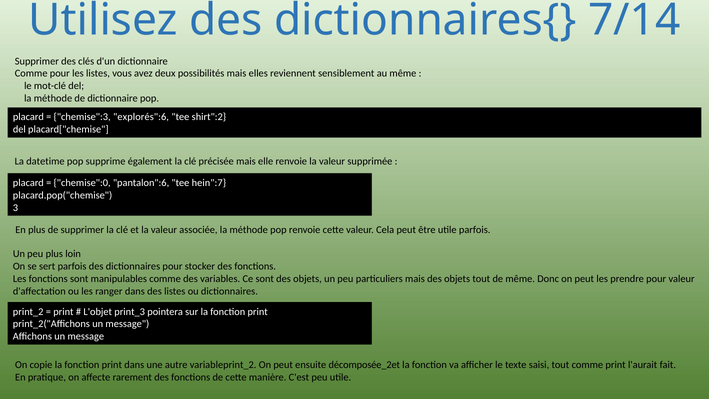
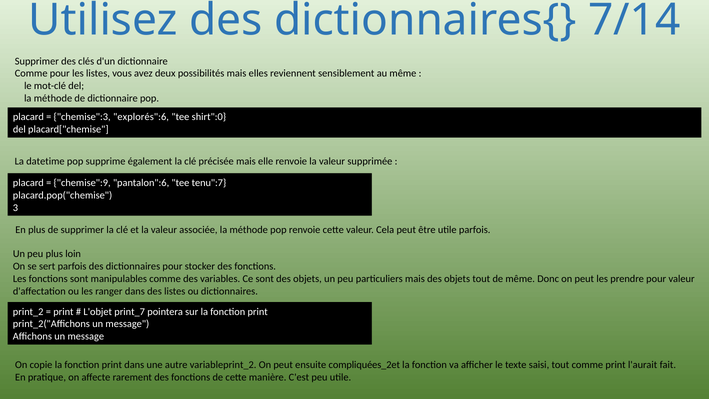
shirt":2: shirt":2 -> shirt":0 (209, 117)
chemise":0: chemise":0 -> chemise":9 (82, 183)
hein":7: hein":7 -> tenu":7 (209, 183)
print_3: print_3 -> print_7 (130, 311)
décomposée_2et: décomposée_2et -> compliquées_2et (364, 365)
